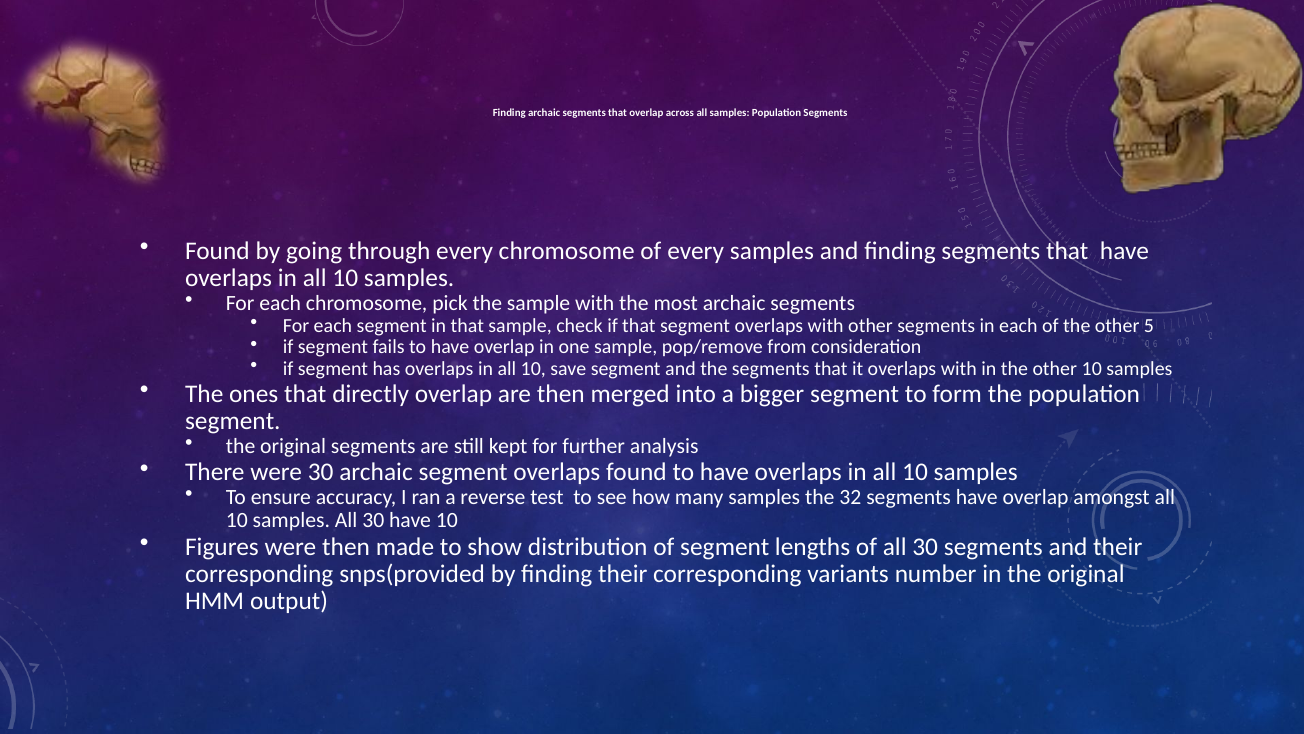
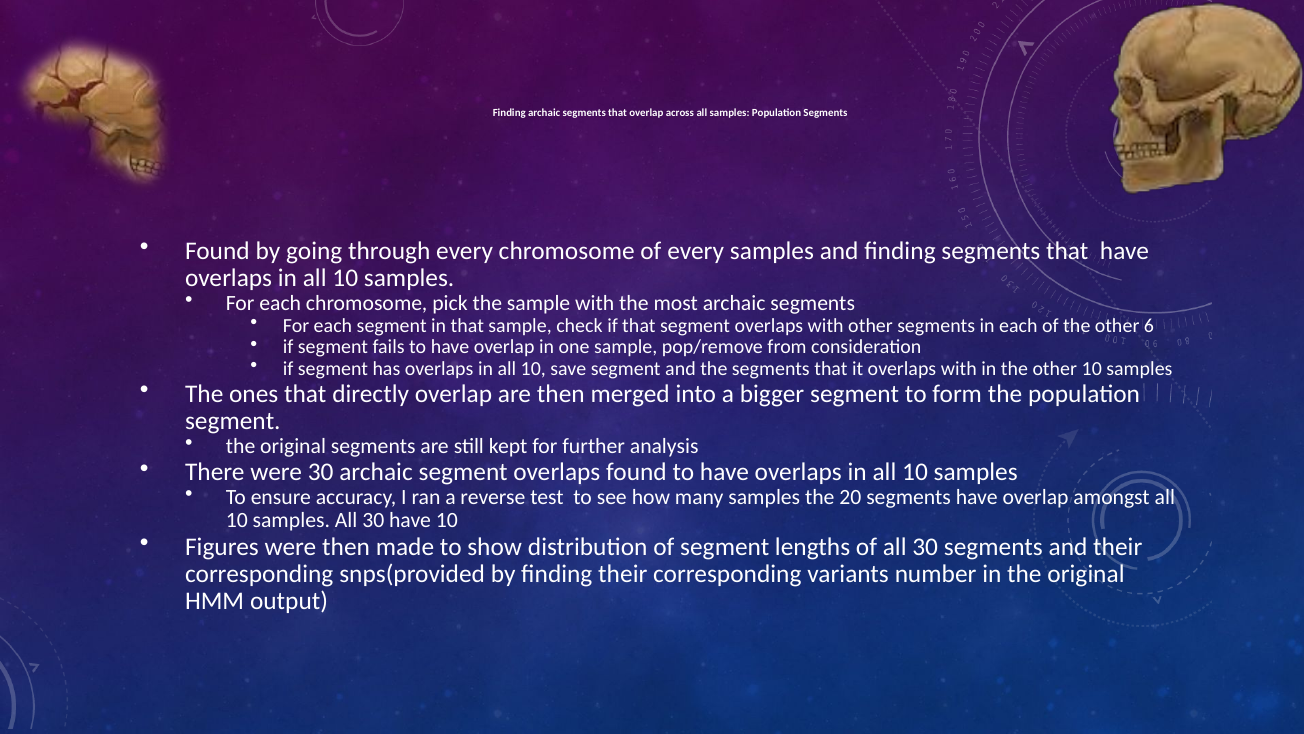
5: 5 -> 6 (1149, 326)
32: 32 -> 20 (850, 497)
